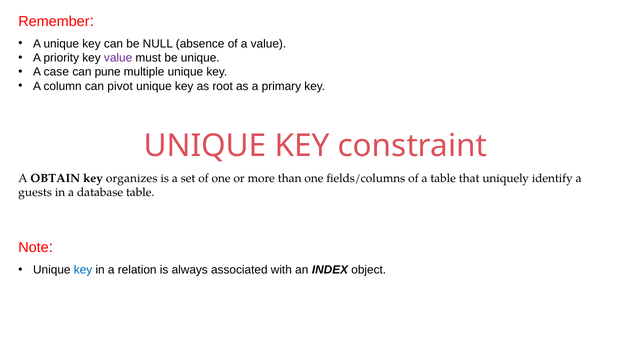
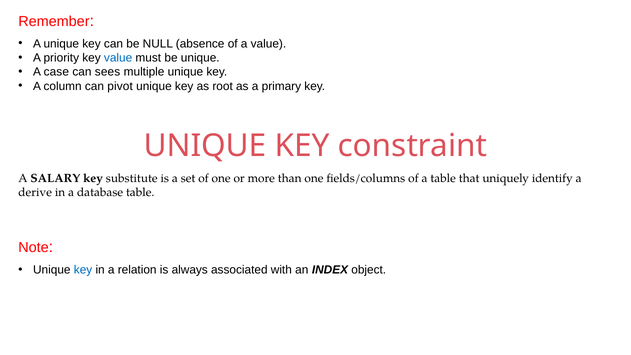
value colour: purple -> blue (118, 58)
pune: pune -> sees (108, 72)
OBTAIN: OBTAIN -> SALARY (55, 178)
organizes: organizes -> substitute (132, 178)
guests: guests -> derive (35, 193)
